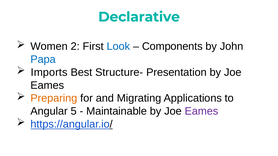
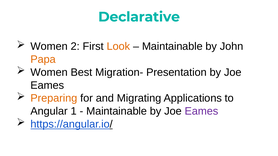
Look colour: blue -> orange (118, 47)
Components: Components -> Maintainable (172, 47)
Papa colour: blue -> orange (43, 59)
Imports: Imports -> Women (49, 72)
Structure-: Structure- -> Migration- (119, 72)
5: 5 -> 1 (74, 111)
